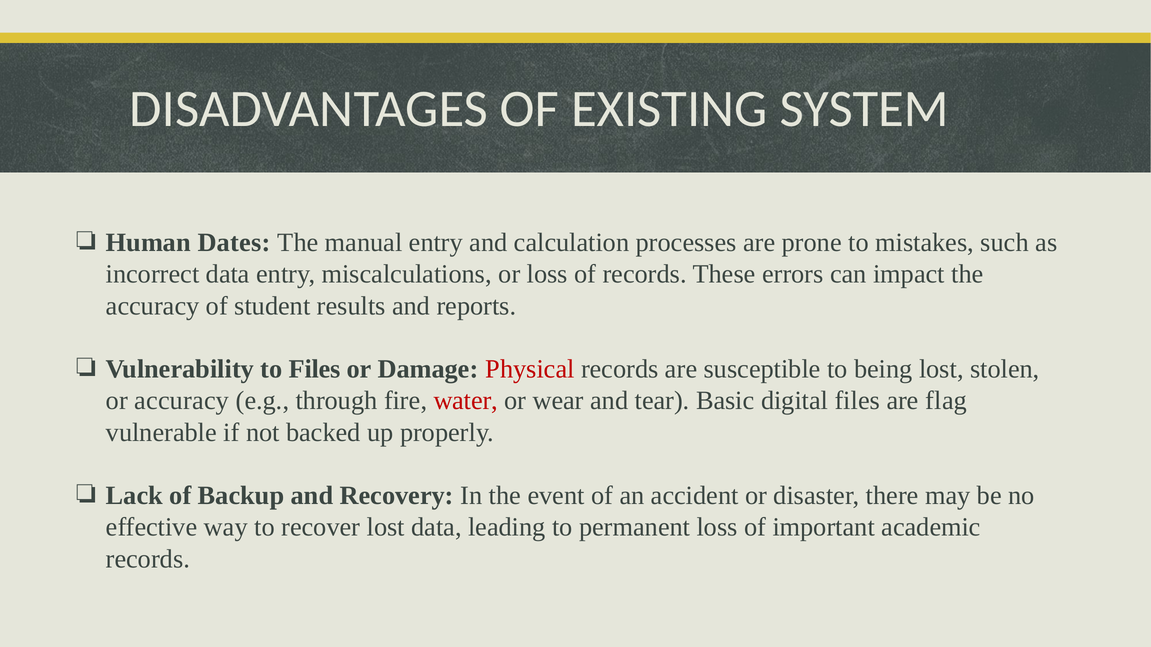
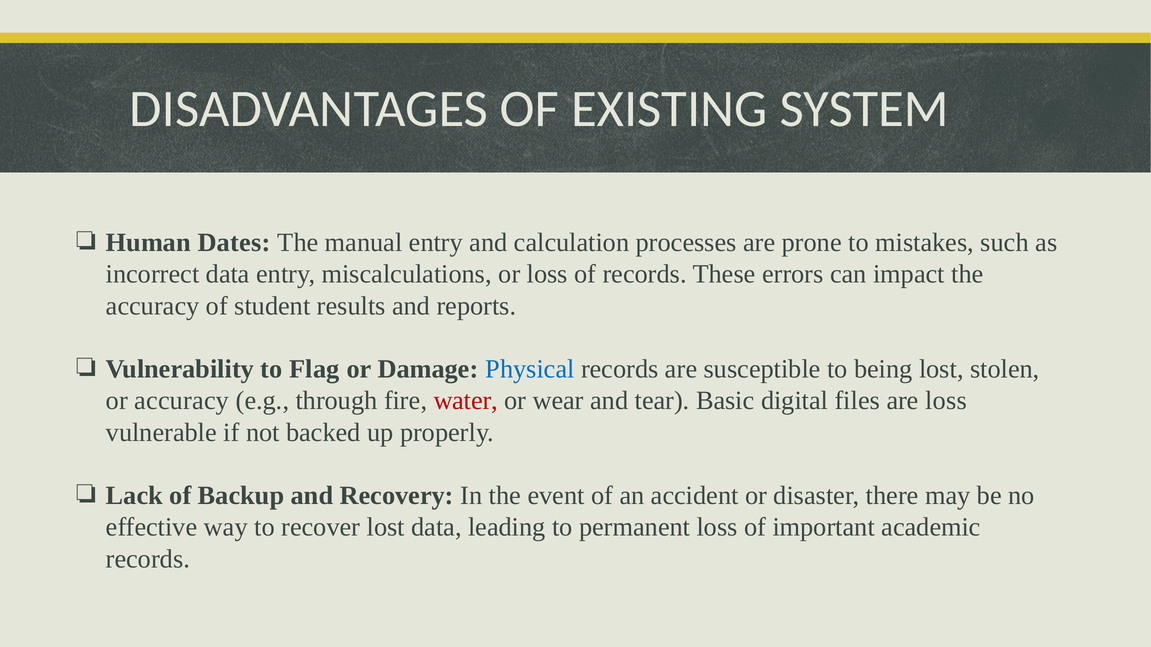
to Files: Files -> Flag (314, 369)
Physical colour: red -> blue (530, 369)
are flag: flag -> loss (946, 401)
